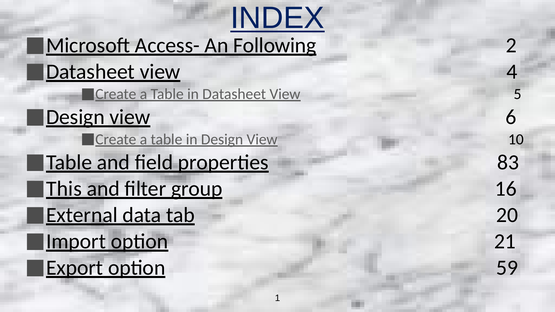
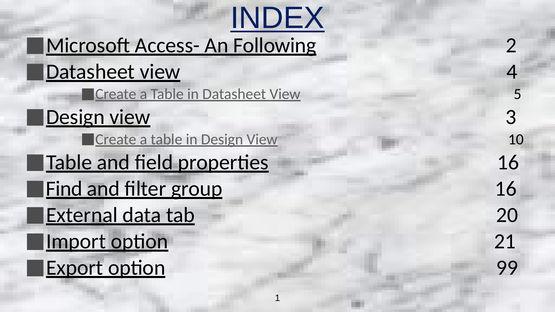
6: 6 -> 3 (511, 117)
properties 83: 83 -> 16 (508, 162)
This: This -> Find (64, 189)
59: 59 -> 99 (507, 268)
